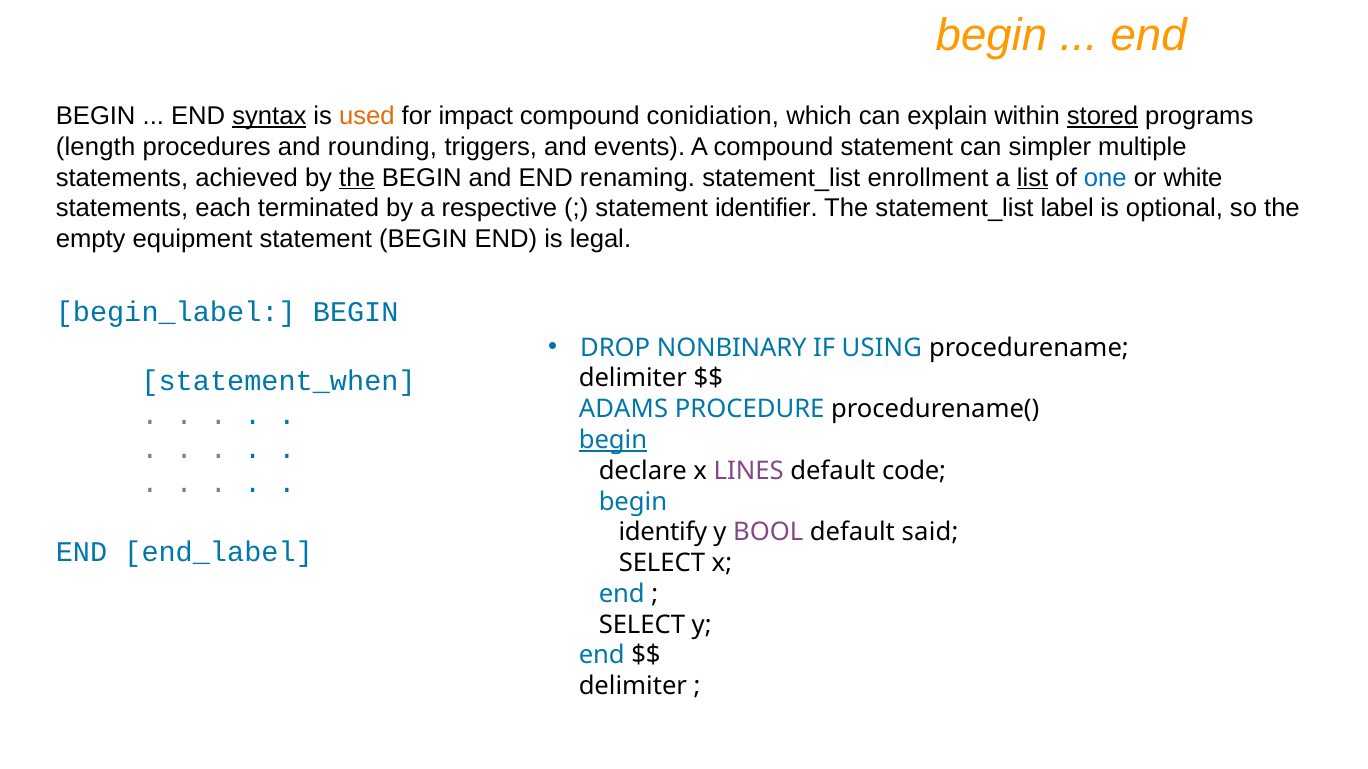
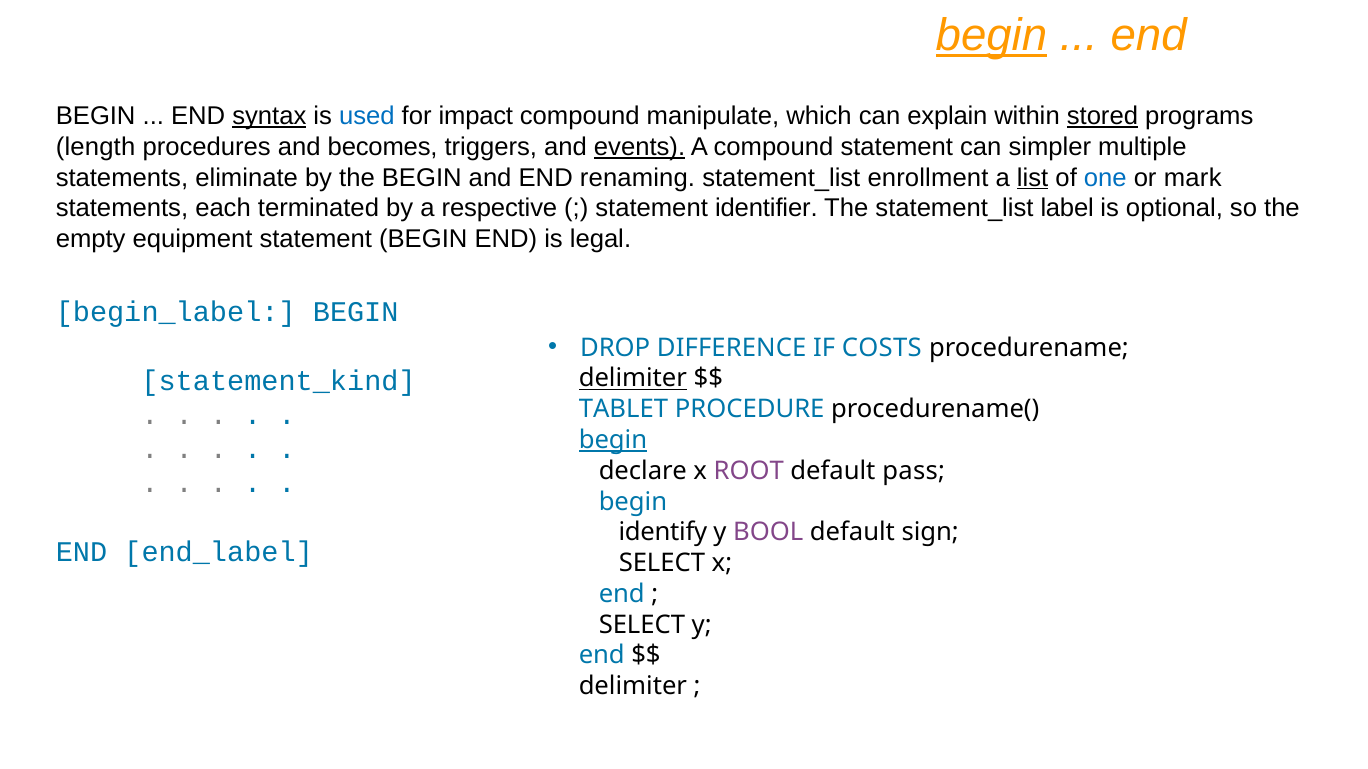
begin underline: none -> present (991, 36)
used colour: orange -> blue (367, 116)
conidiation: conidiation -> manipulate (713, 116)
rounding: rounding -> becomes (383, 147)
events underline: none -> present (640, 147)
achieved: achieved -> eliminate (247, 178)
the underline: present -> none (357, 178)
white: white -> mark (1193, 178)
NONBINARY: NONBINARY -> DIFFERENCE (732, 348)
USING: USING -> COSTS (882, 348)
statement_when: statement_when -> statement_kind (279, 381)
delimiter underline: none -> present (633, 379)
ADAMS: ADAMS -> TABLET (623, 410)
LINES: LINES -> ROOT (749, 471)
code: code -> pass (914, 471)
said: said -> sign (930, 533)
